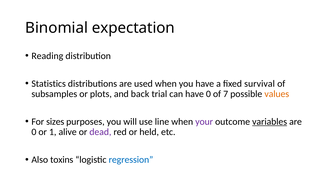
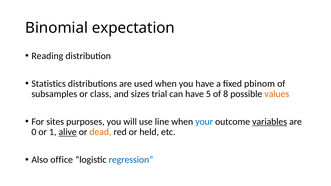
survival: survival -> pbinom (260, 84)
plots: plots -> class (101, 94)
back: back -> sizes (140, 94)
have 0: 0 -> 5 (208, 94)
7: 7 -> 8 (226, 94)
sizes: sizes -> sites (55, 122)
your colour: purple -> blue (204, 122)
alive underline: none -> present (68, 132)
dead colour: purple -> orange (100, 132)
toxins: toxins -> office (62, 160)
